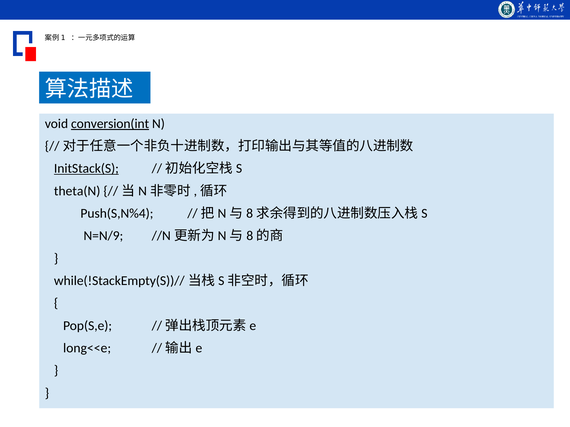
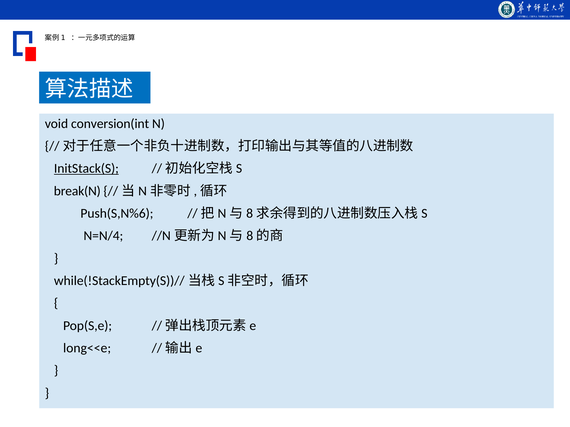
conversion(int underline: present -> none (110, 124)
theta(N: theta(N -> break(N (77, 191)
Push(S,N%4: Push(S,N%4 -> Push(S,N%6 (117, 214)
N=N/9: N=N/9 -> N=N/4 (103, 236)
